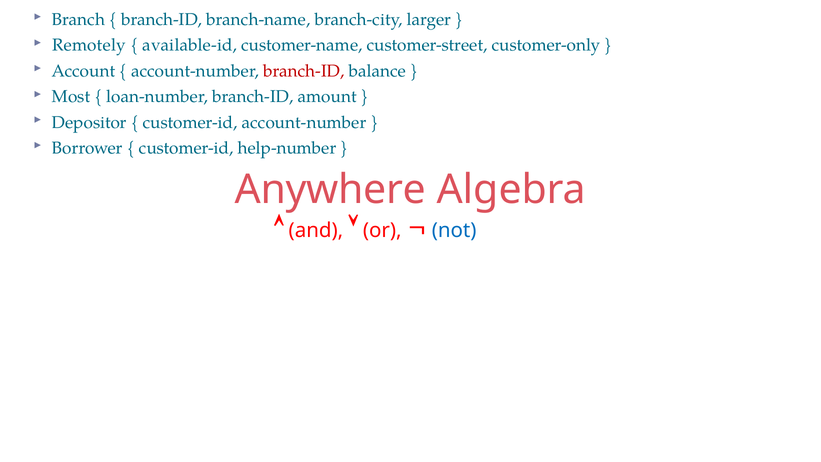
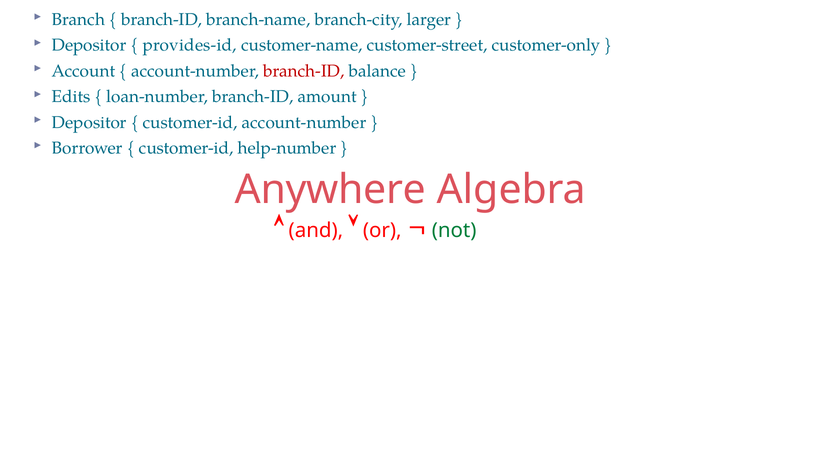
Remotely: Remotely -> Depositor (89, 45)
available-id: available-id -> provides-id (190, 45)
Most: Most -> Edits (71, 97)
not colour: blue -> green (454, 231)
